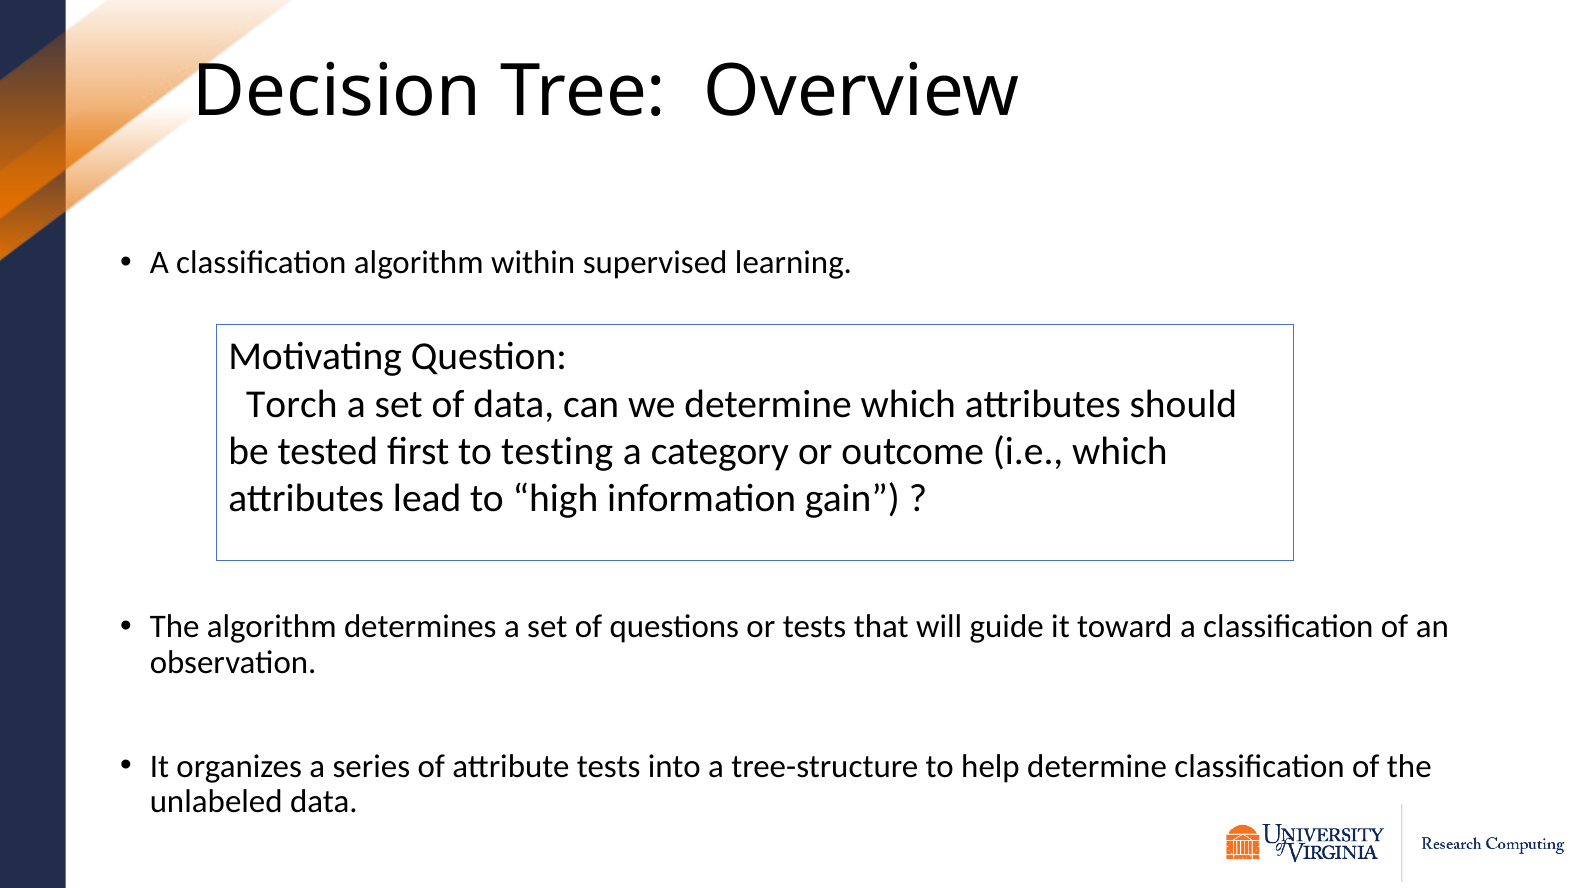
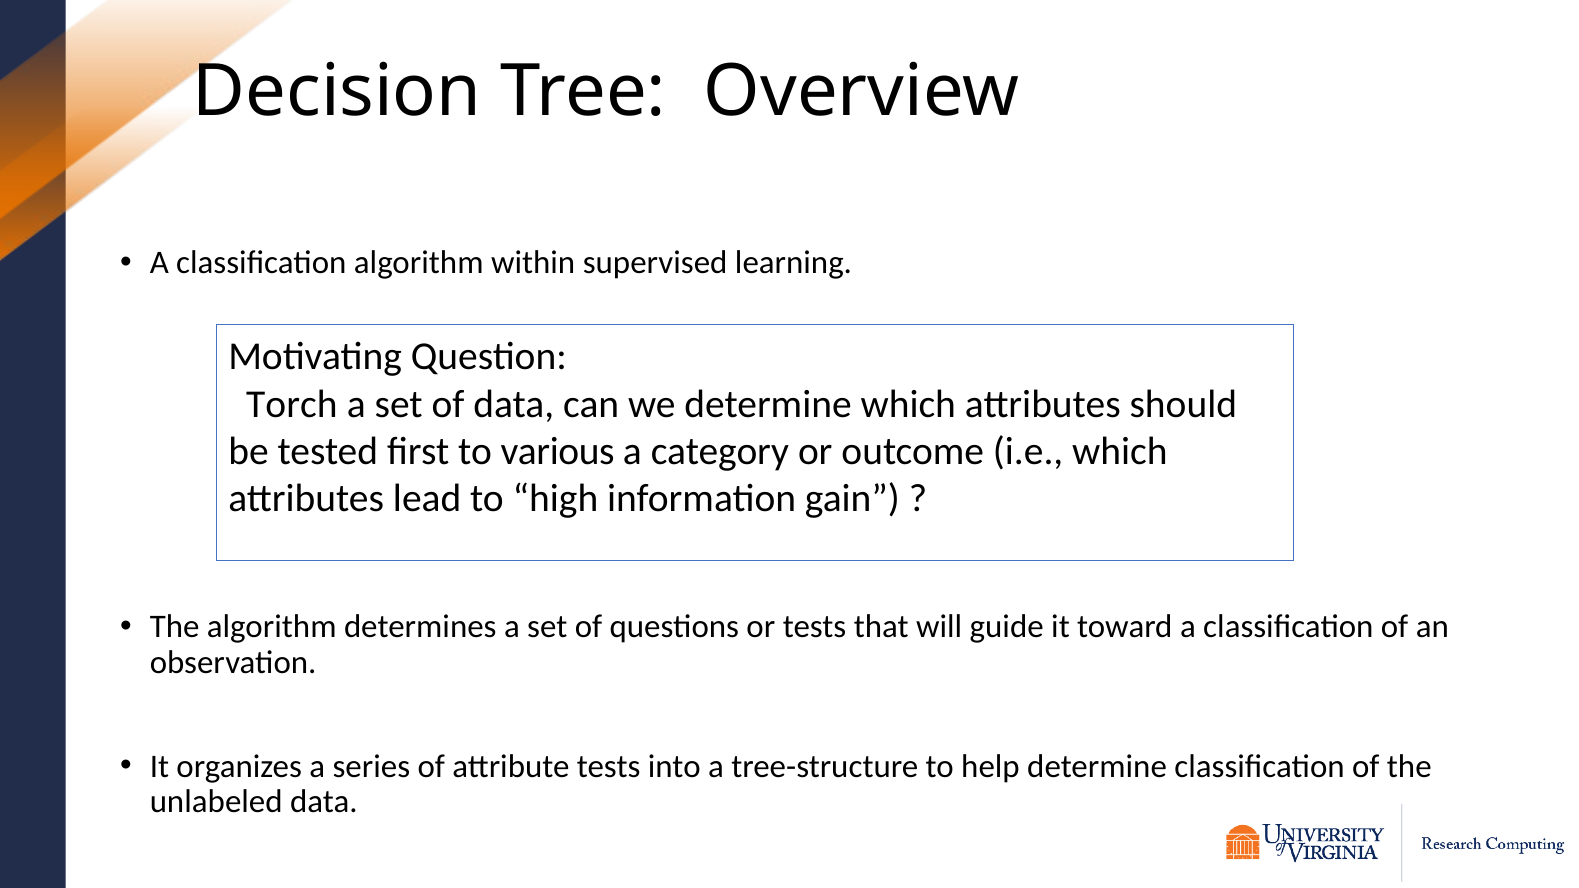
testing: testing -> various (558, 451)
